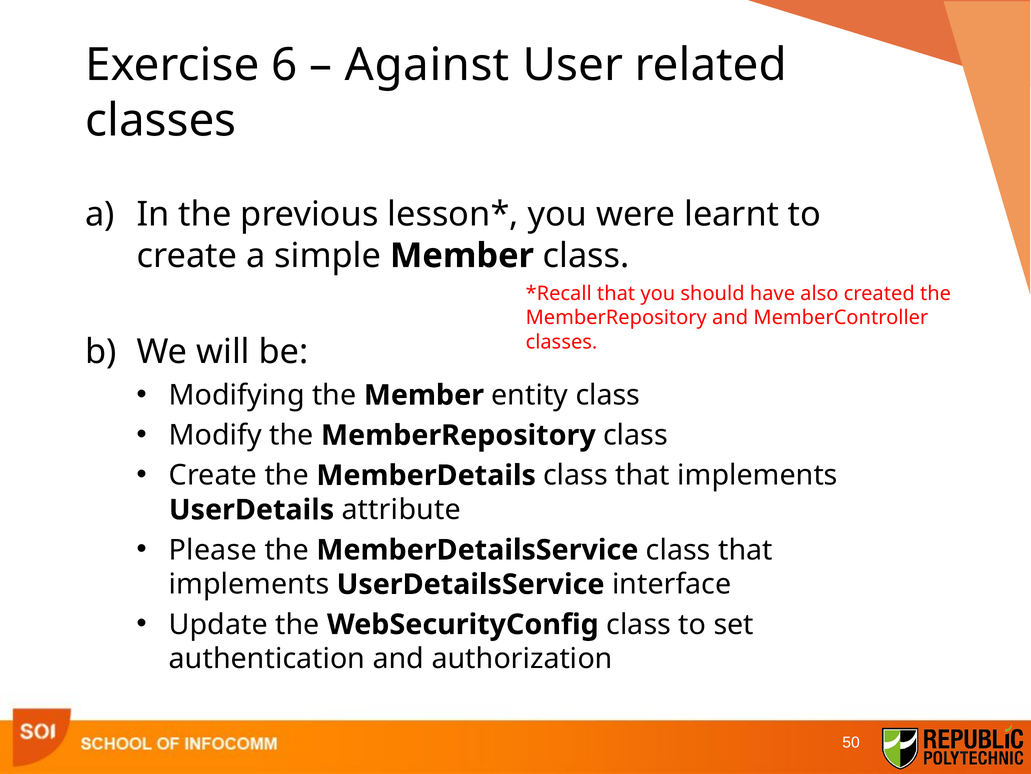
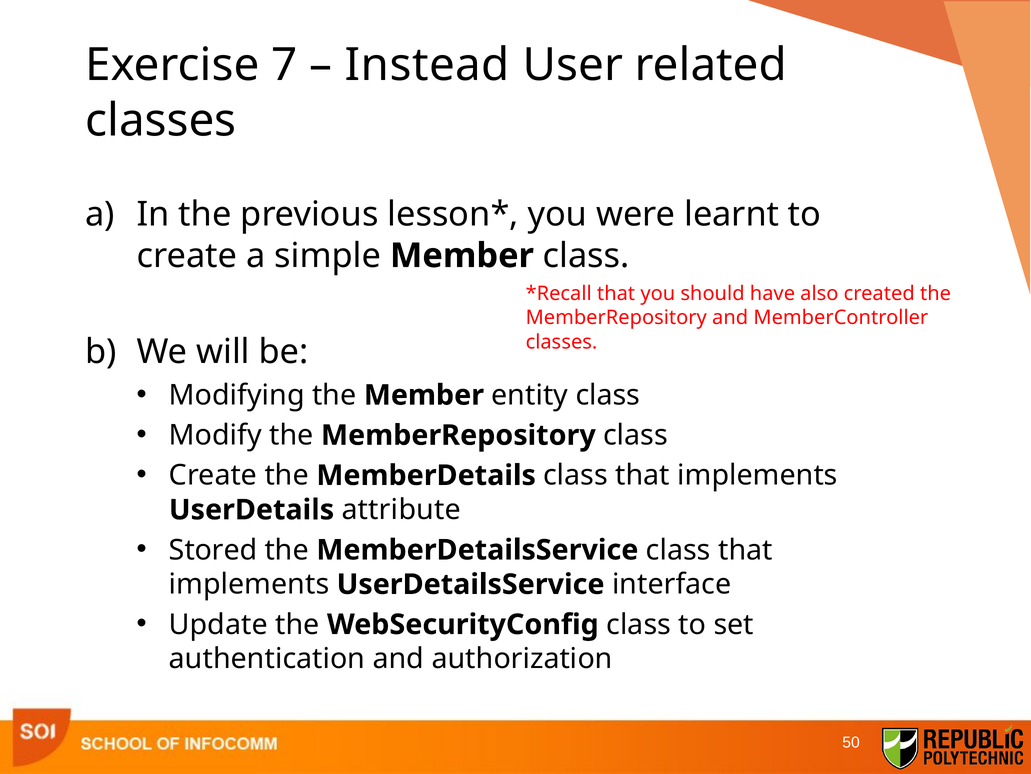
6: 6 -> 7 (284, 65)
Against: Against -> Instead (427, 65)
Please: Please -> Stored (213, 550)
